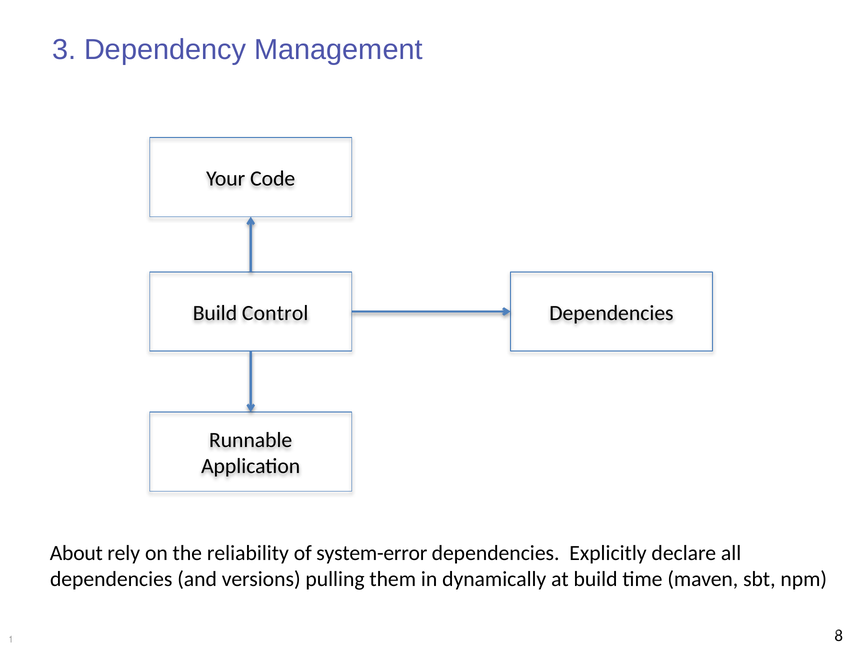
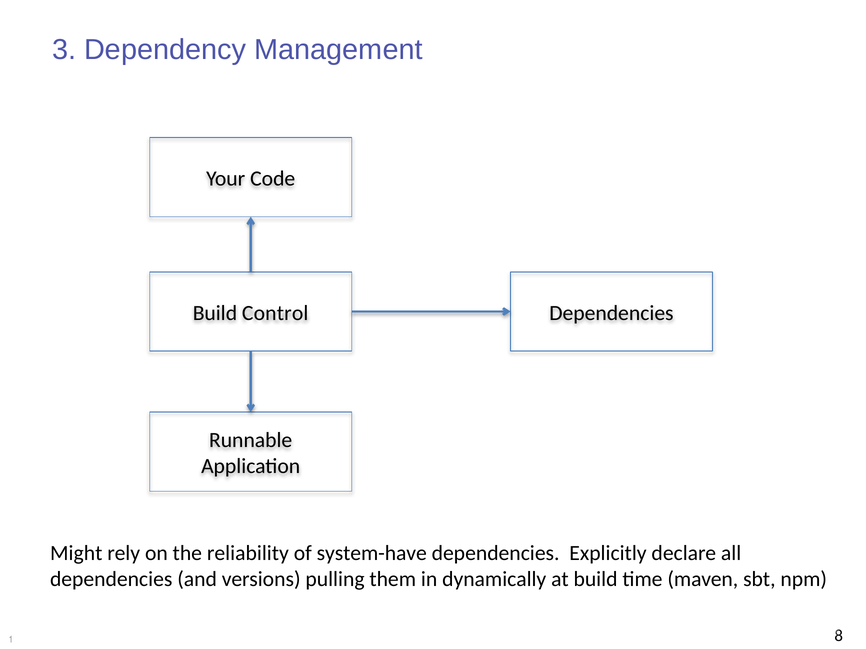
About: About -> Might (76, 553)
system-error: system-error -> system-have (372, 553)
